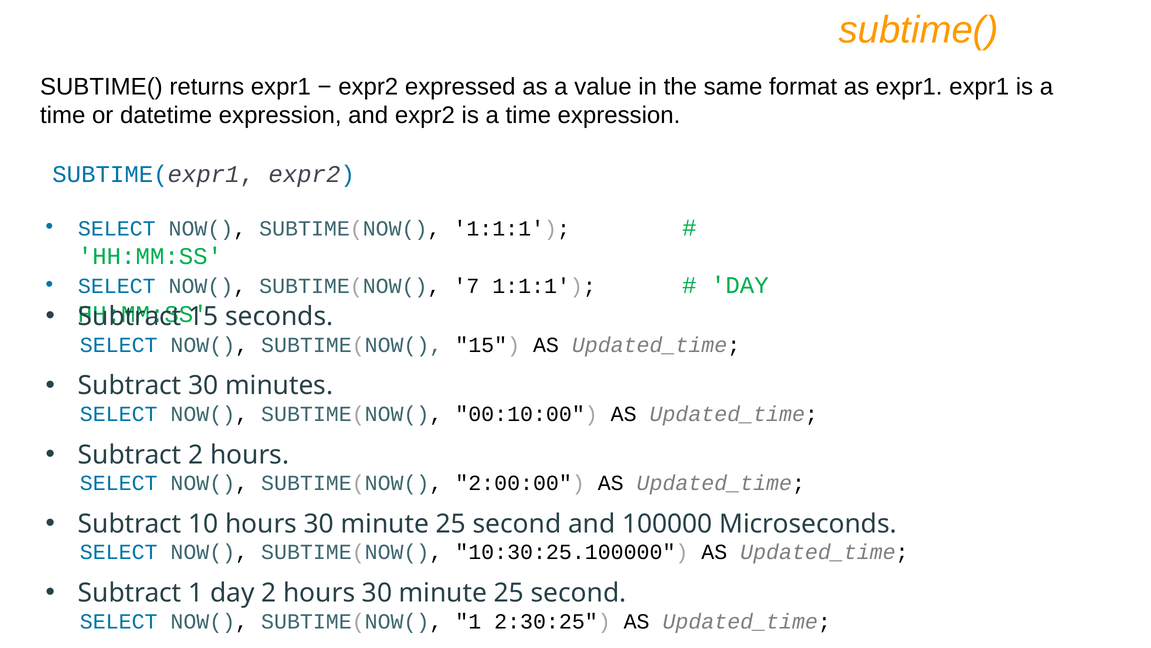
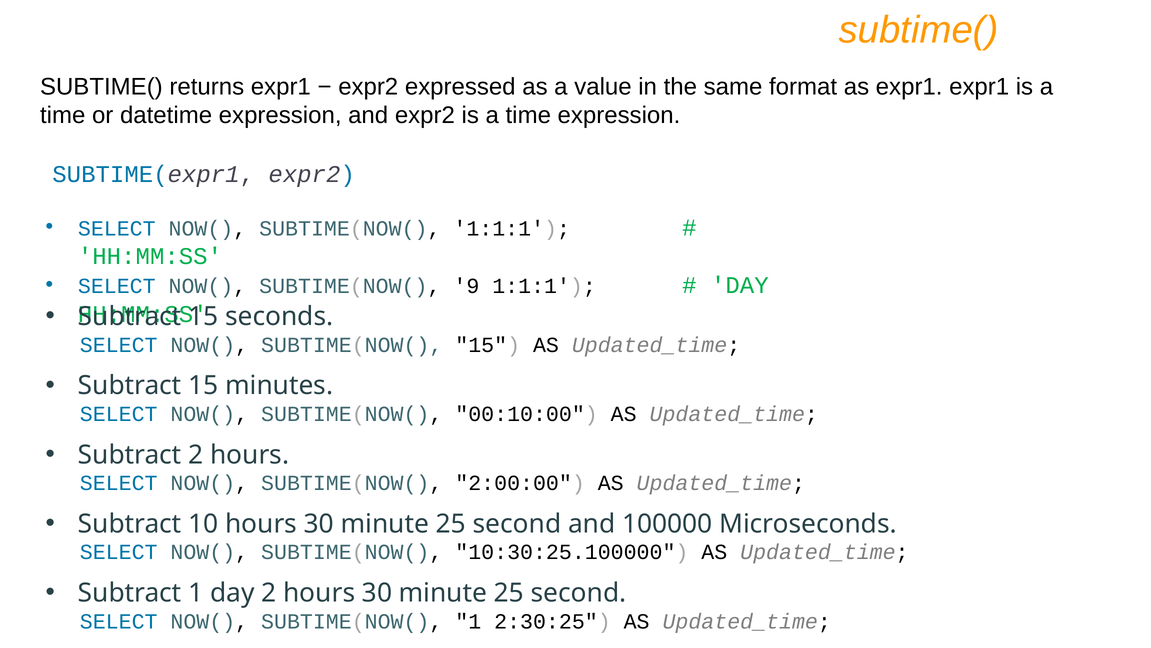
7: 7 -> 9 (466, 286)
30: 30 -> 15 (203, 385)
